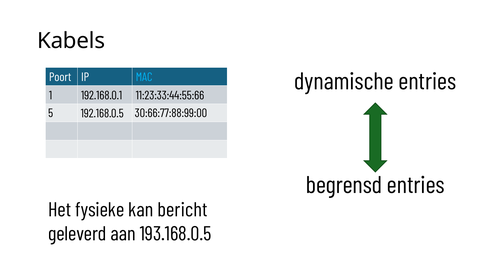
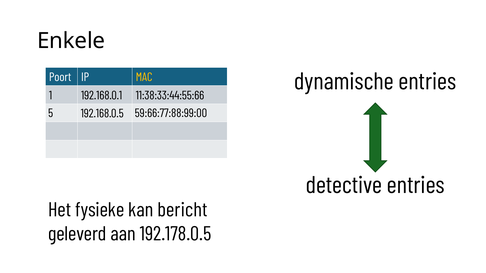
Kabels: Kabels -> Enkele (71, 41)
MAC colour: light blue -> yellow (144, 77)
11:23:33:44:55:66: 11:23:33:44:55:66 -> 11:38:33:44:55:66 (170, 96)
30:66:77:88:99:00: 30:66:77:88:99:00 -> 59:66:77:88:99:00 (171, 113)
begrensd: begrensd -> detective (344, 185)
193.168.0.5: 193.168.0.5 -> 192.178.0.5 (176, 234)
